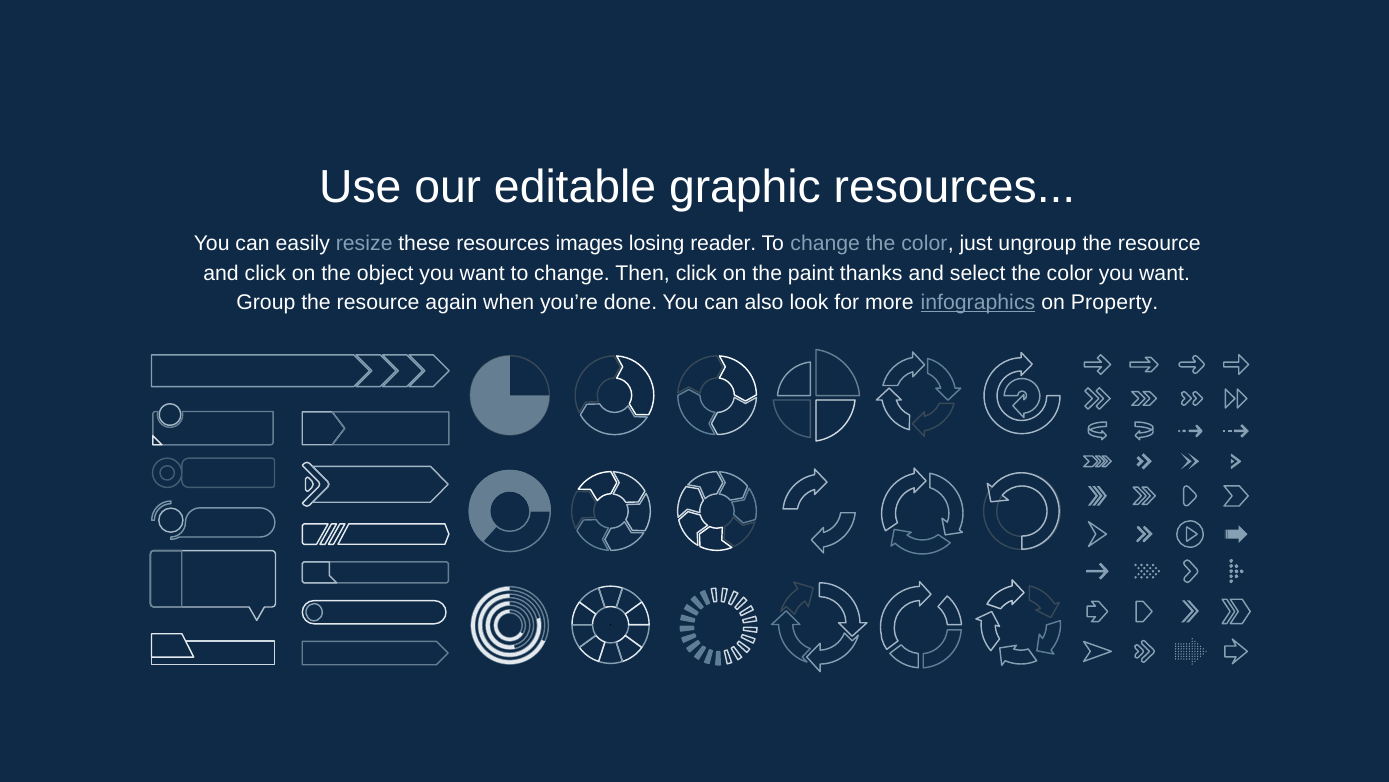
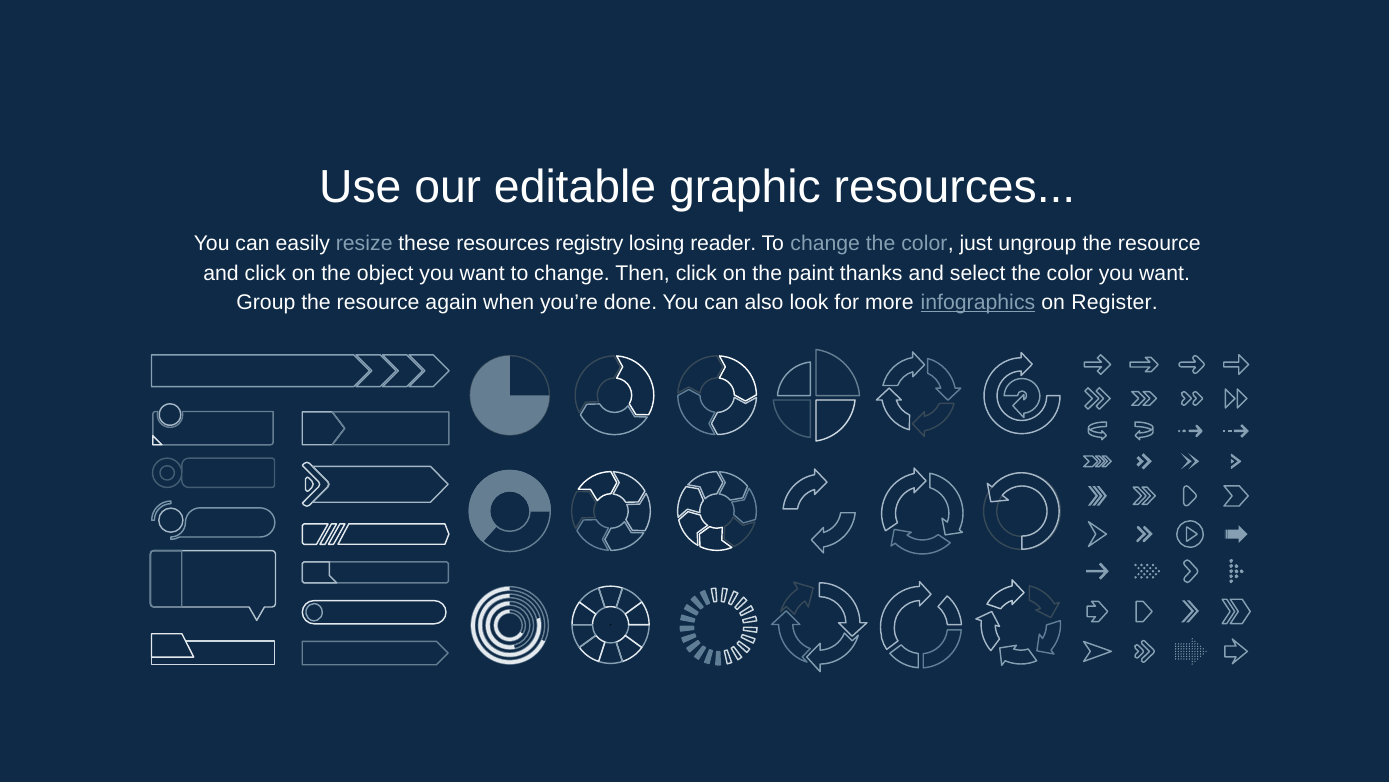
images: images -> registry (589, 244)
Property: Property -> Register (1115, 302)
